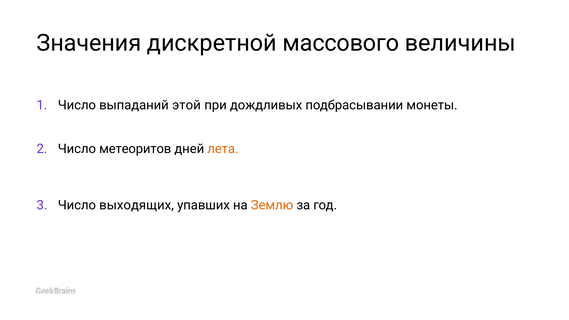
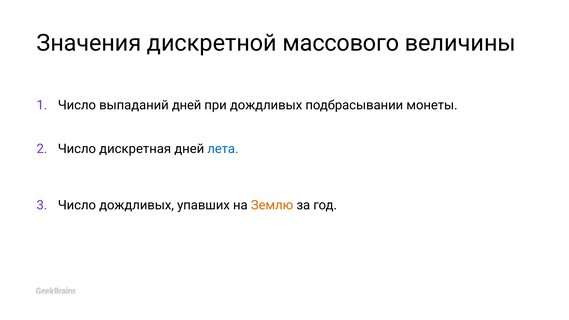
выпаданий этой: этой -> дней (187, 105)
метеоритов: метеоритов -> дискретная (135, 149)
лета colour: orange -> blue (223, 149)
Число выходящих: выходящих -> дождливых (137, 205)
